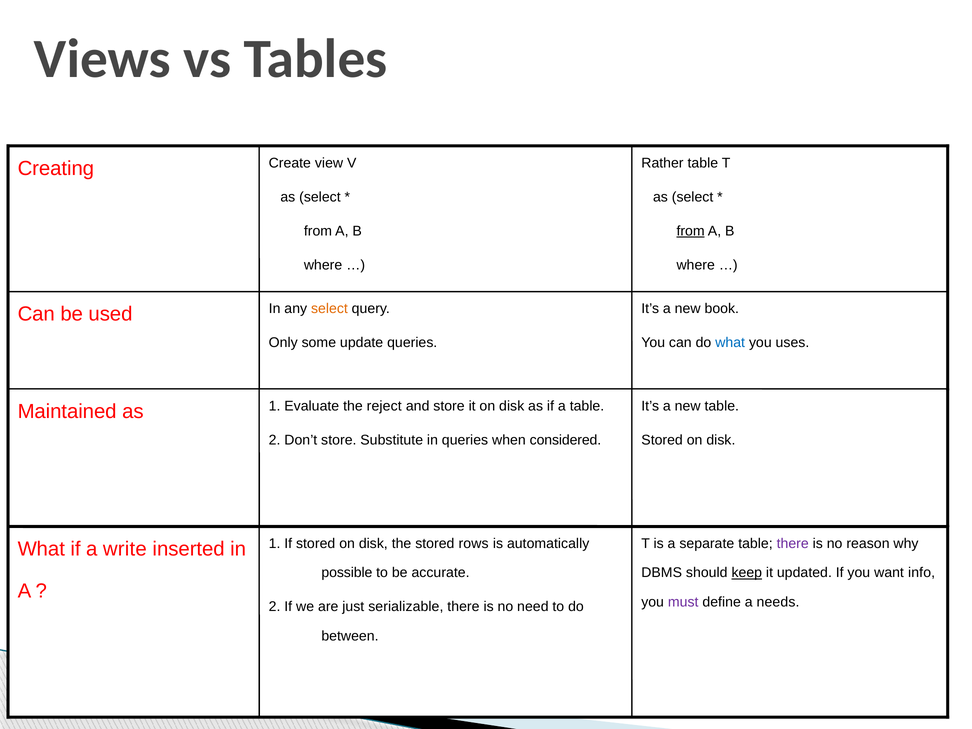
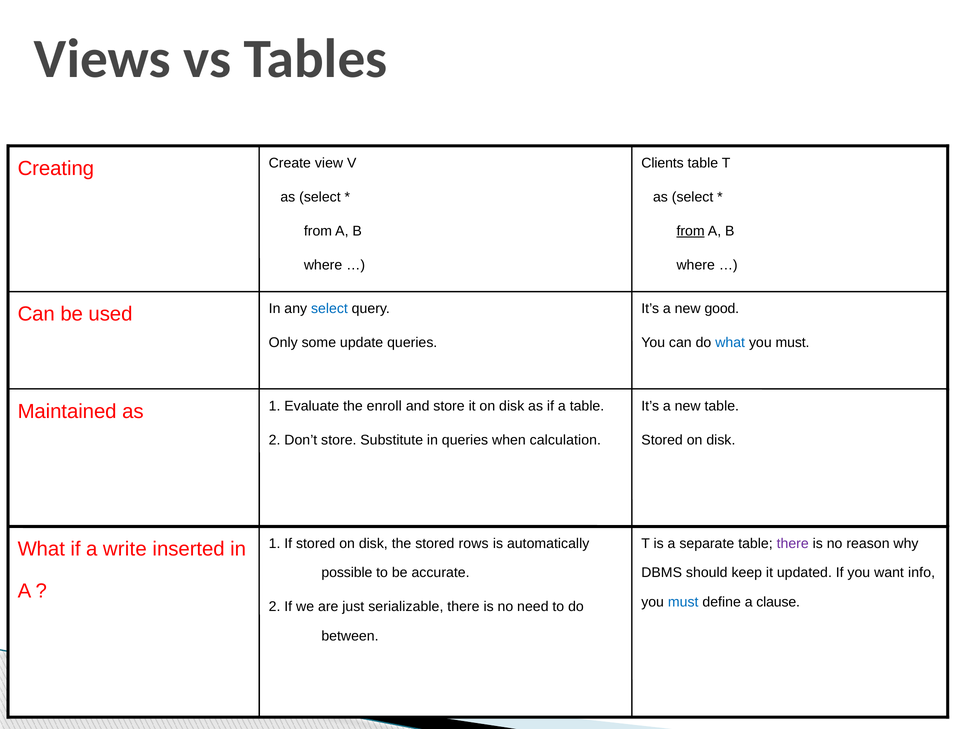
Rather: Rather -> Clients (663, 163)
select colour: orange -> blue (329, 309)
book: book -> good (722, 309)
uses: uses -> must (793, 343)
reject: reject -> enroll (384, 406)
considered: considered -> calculation (565, 440)
keep underline: present -> none (747, 573)
must colour: purple -> blue (683, 602)
needs: needs -> clause (778, 602)
